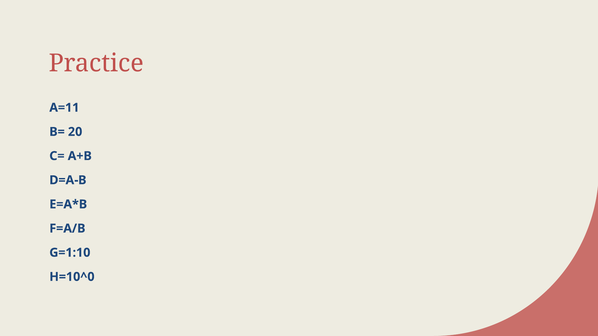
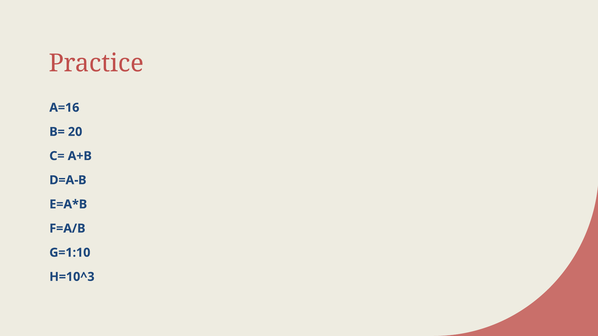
A=11: A=11 -> A=16 (64, 108)
H=10^0: H=10^0 -> H=10^3 (72, 277)
